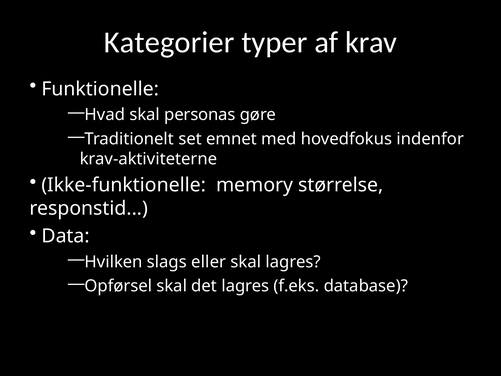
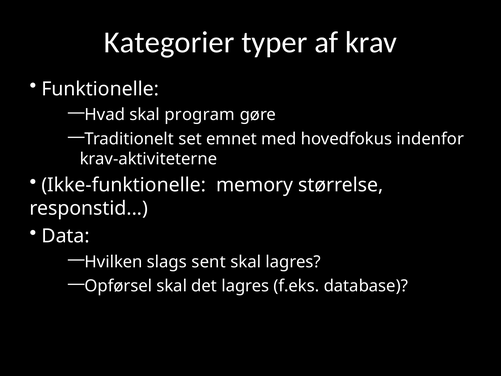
personas: personas -> program (200, 115)
eller: eller -> sent (209, 262)
